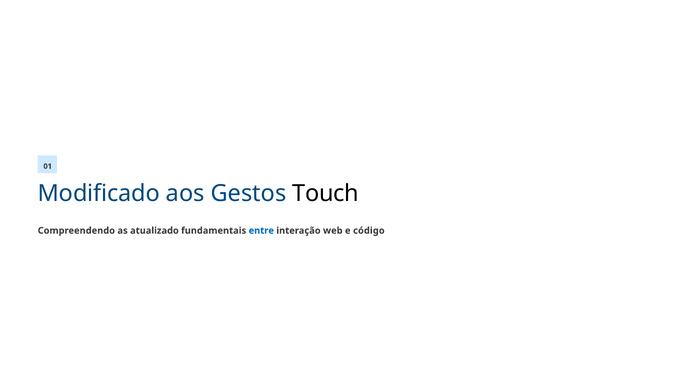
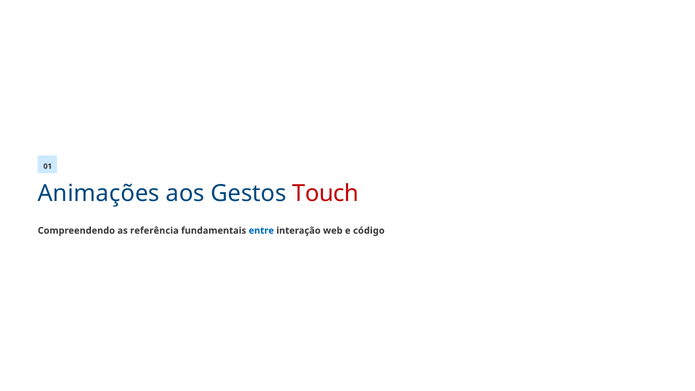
Modificado: Modificado -> Animações (99, 194)
Touch colour: black -> red (326, 194)
atualizado: atualizado -> referência (154, 231)
